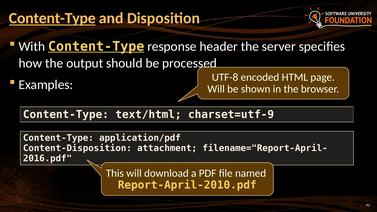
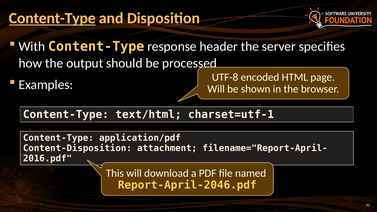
Content-Type underline: present -> none (96, 46)
charset=utf-9: charset=utf-9 -> charset=utf-1 (231, 115)
Report-April-2010.pdf: Report-April-2010.pdf -> Report-April-2046.pdf (187, 185)
